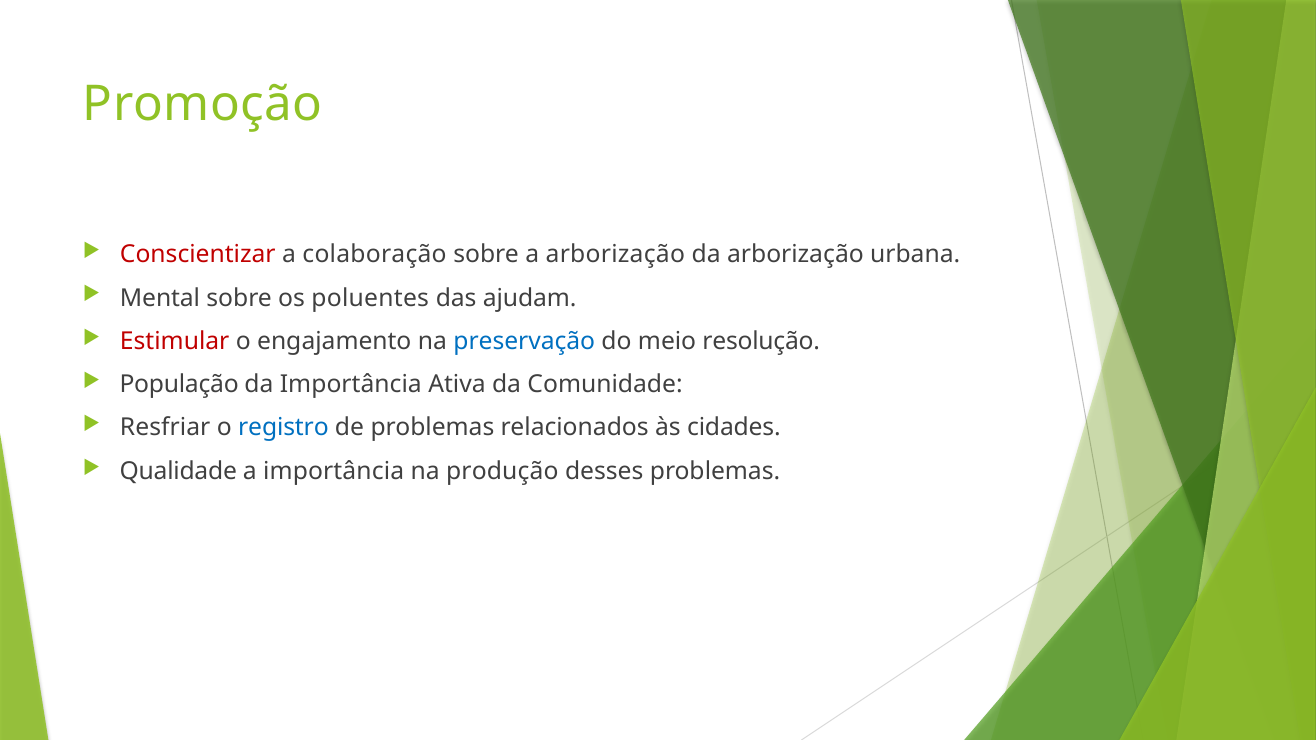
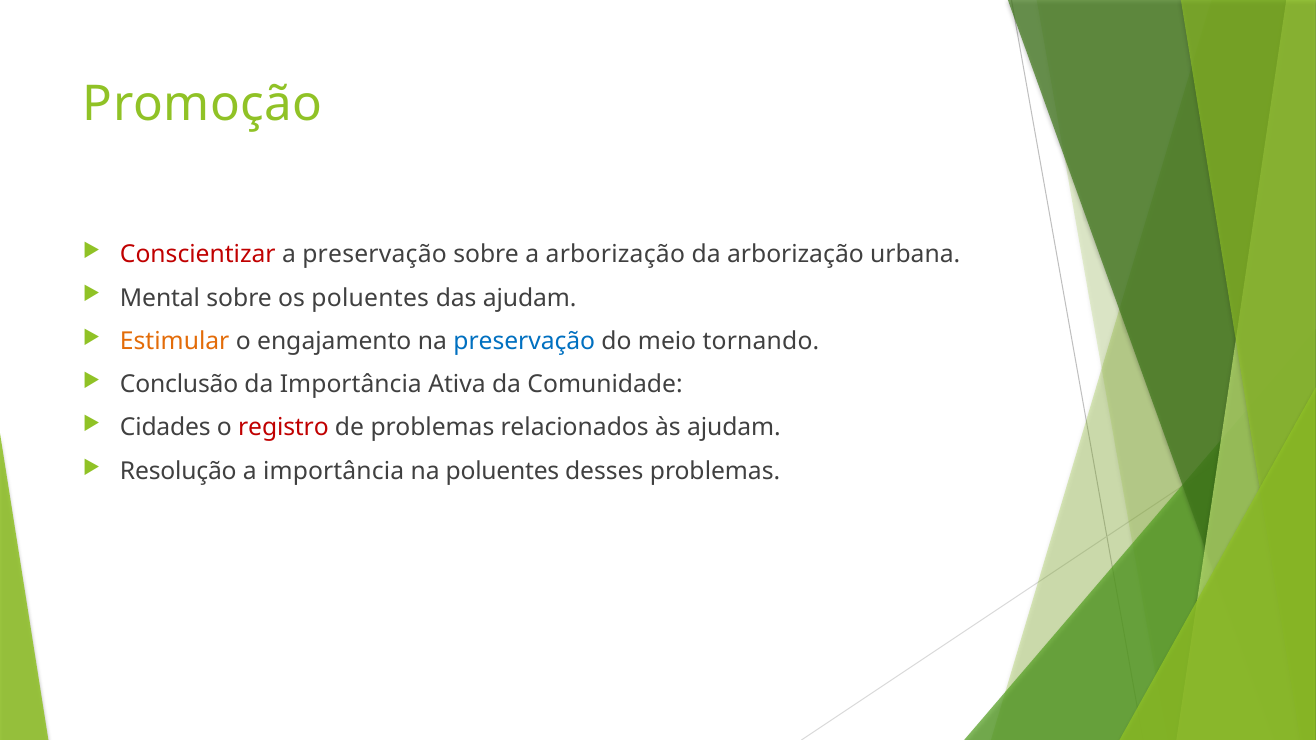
a colaboração: colaboração -> preservação (375, 255)
Estimular colour: red -> orange (175, 341)
resolução: resolução -> tornando (761, 341)
População: População -> Conclusão (179, 385)
Resfriar: Resfriar -> Cidades (165, 428)
registro colour: blue -> red (283, 428)
às cidades: cidades -> ajudam (734, 428)
Qualidade: Qualidade -> Resolução (178, 471)
na produção: produção -> poluentes (502, 471)
